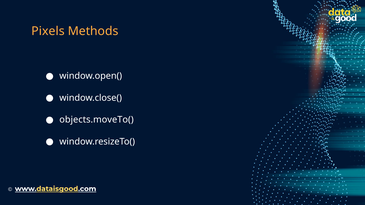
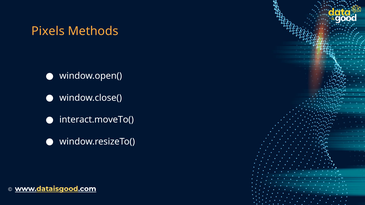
objects.moveTo(: objects.moveTo( -> interact.moveTo( (97, 120)
